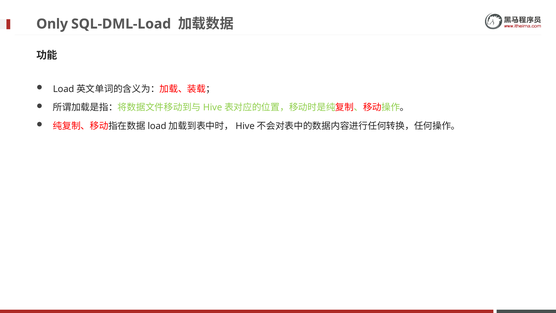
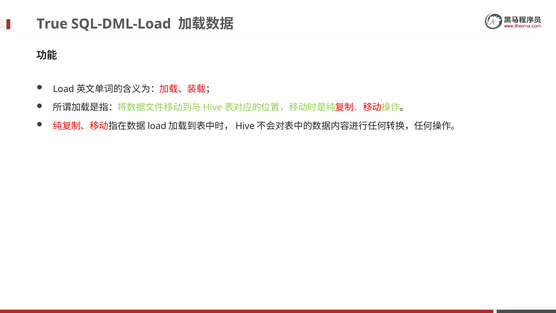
Only: Only -> True (52, 24)
